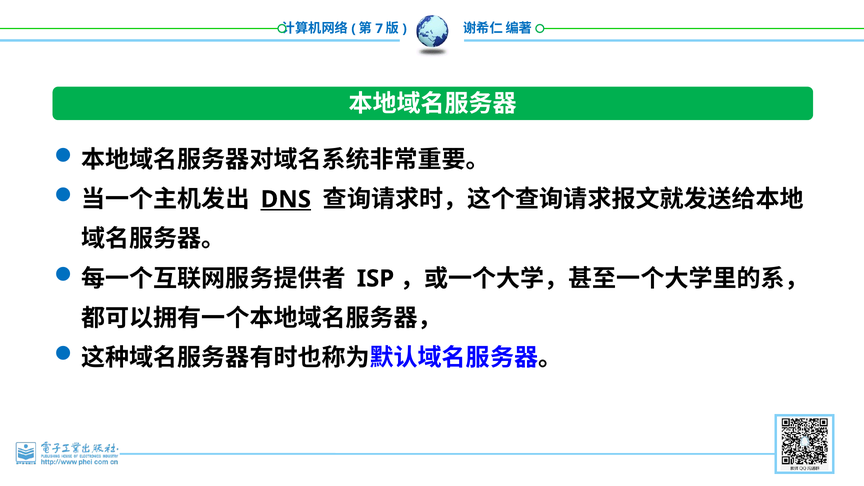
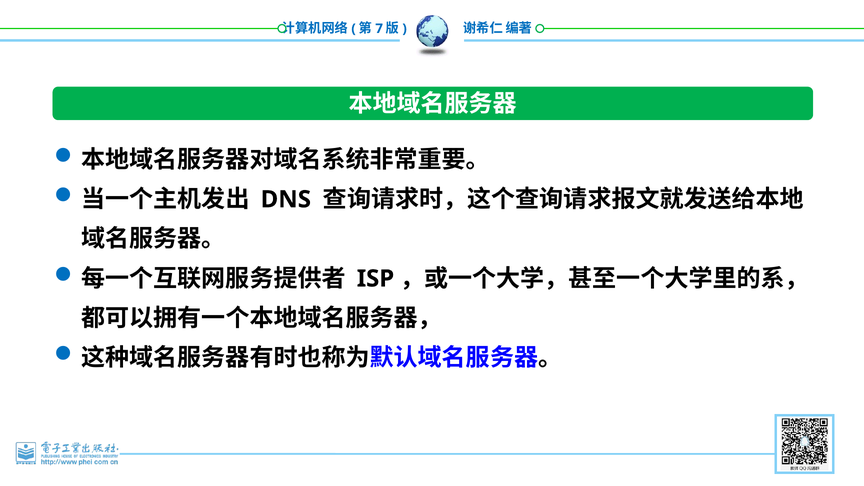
DNS underline: present -> none (286, 199)
